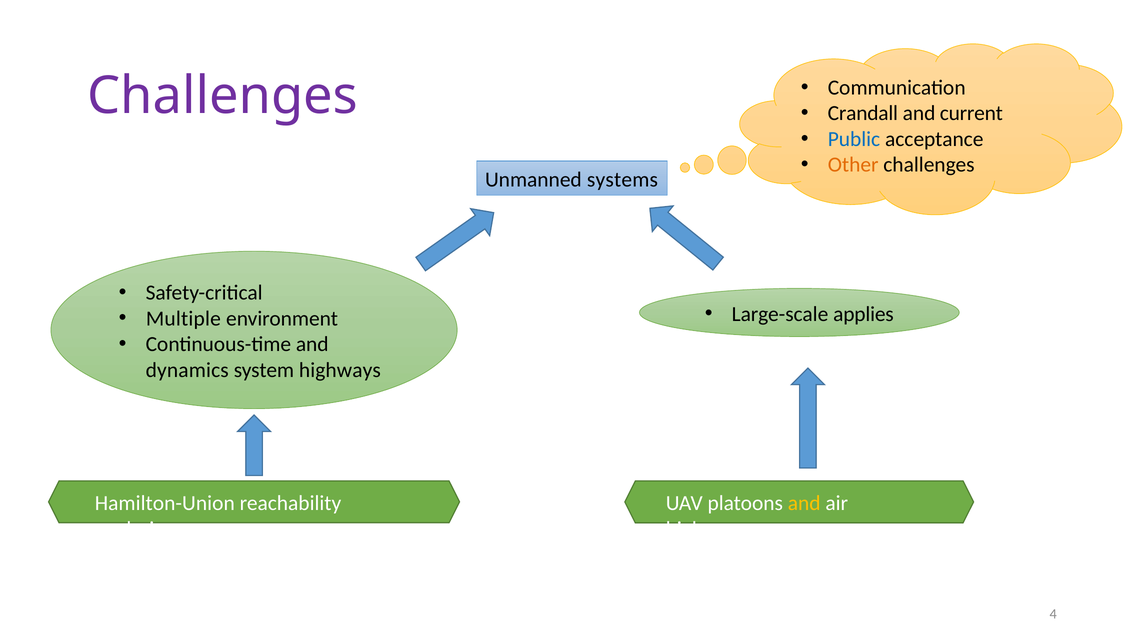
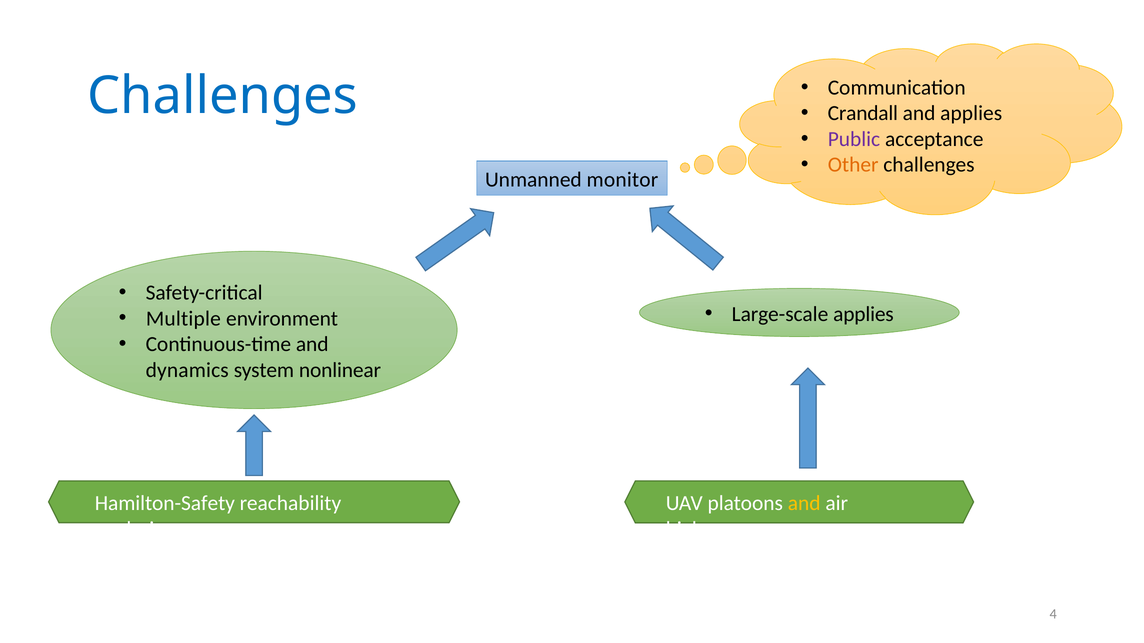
Challenges colour: purple -> blue (223, 96)
and current: current -> applies (971, 113)
Public colour: blue -> purple (854, 139)
systems: systems -> monitor (622, 180)
system highways: highways -> nonlinear (340, 370)
Hamilton-Union: Hamilton-Union -> Hamilton-Safety (165, 504)
